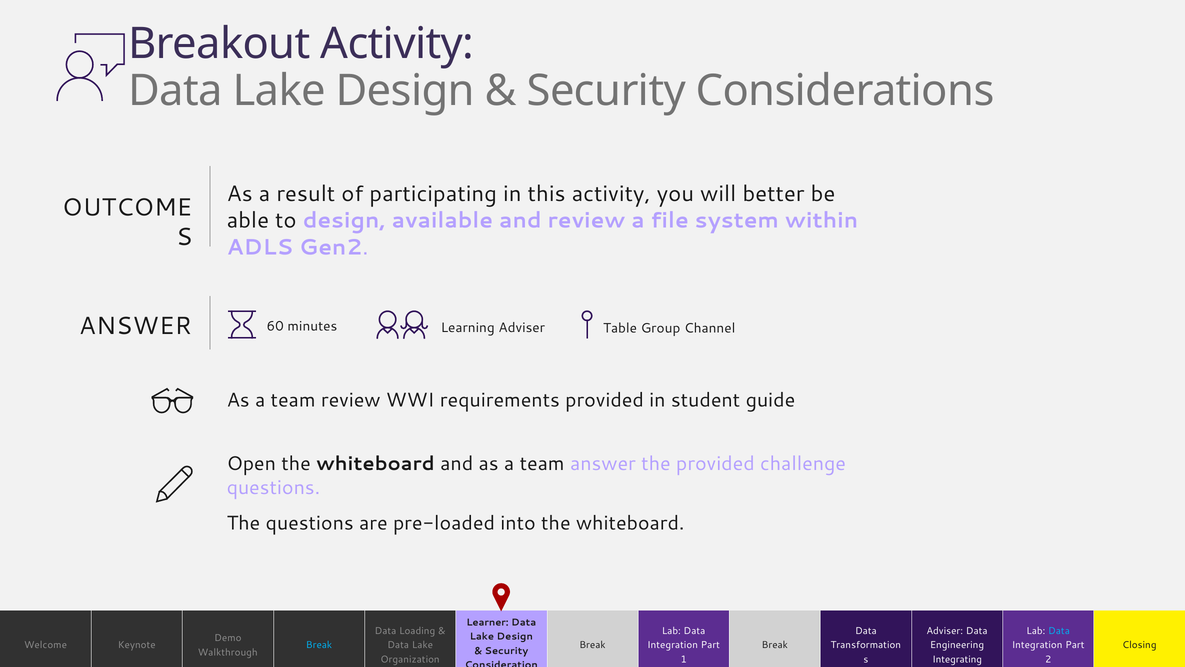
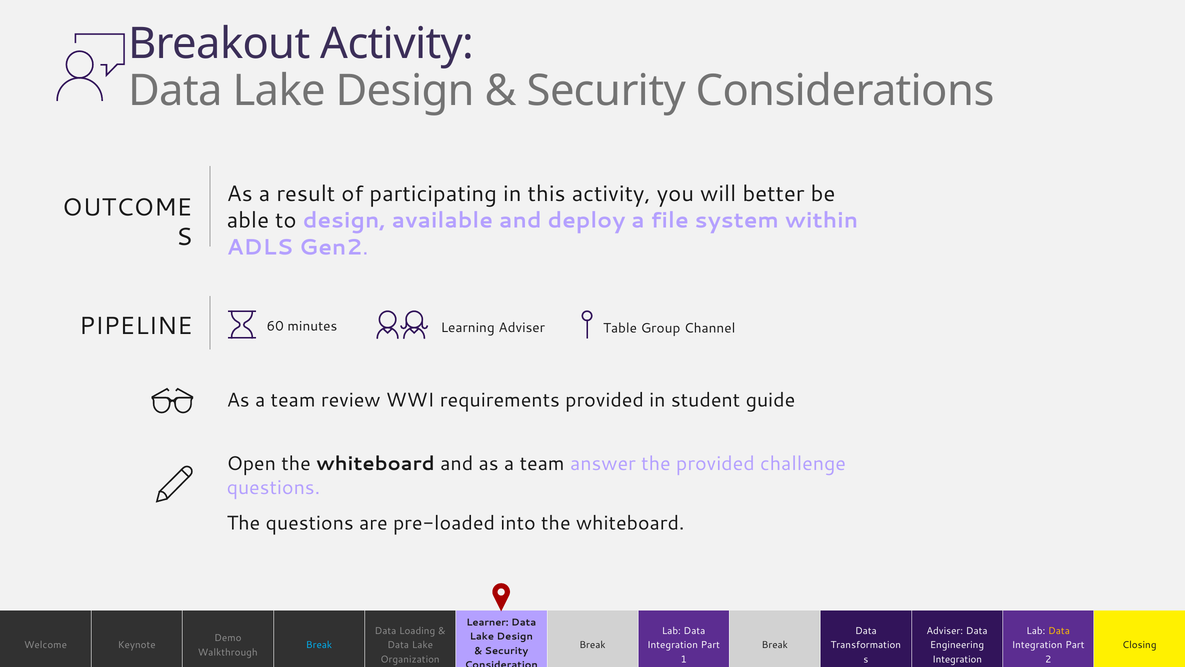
and review: review -> deploy (586, 220)
ANSWER: ANSWER -> PIPELINE (136, 326)
Data colour: light blue -> yellow (1059, 631)
Integrating: Integrating -> Integration (957, 659)
